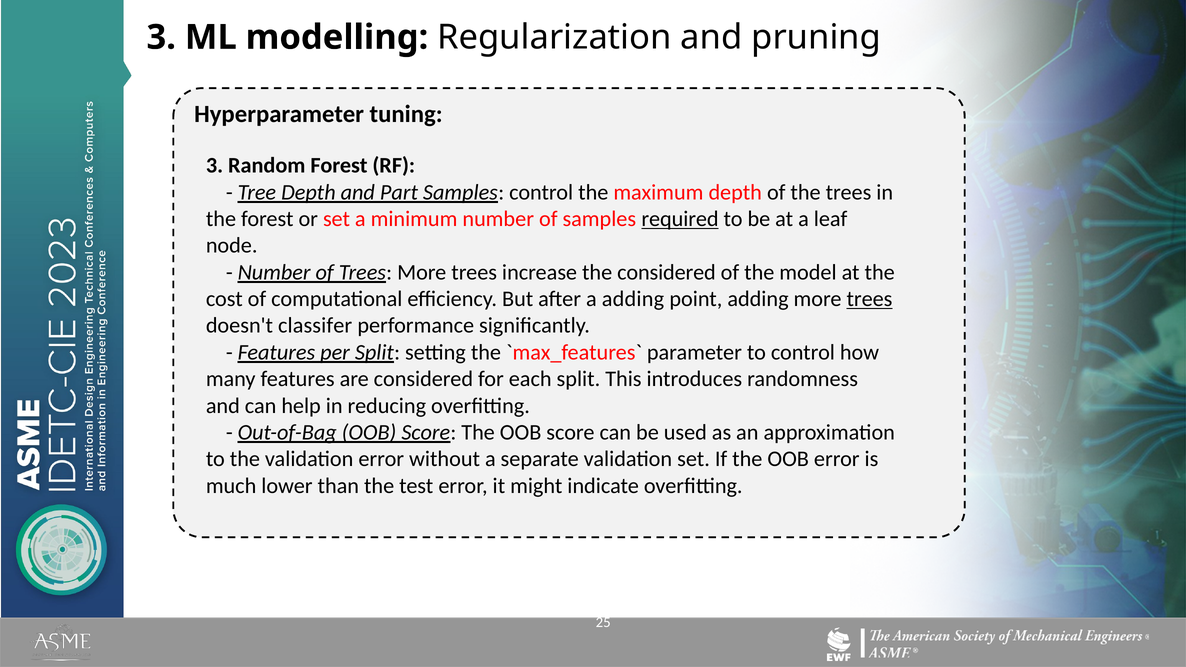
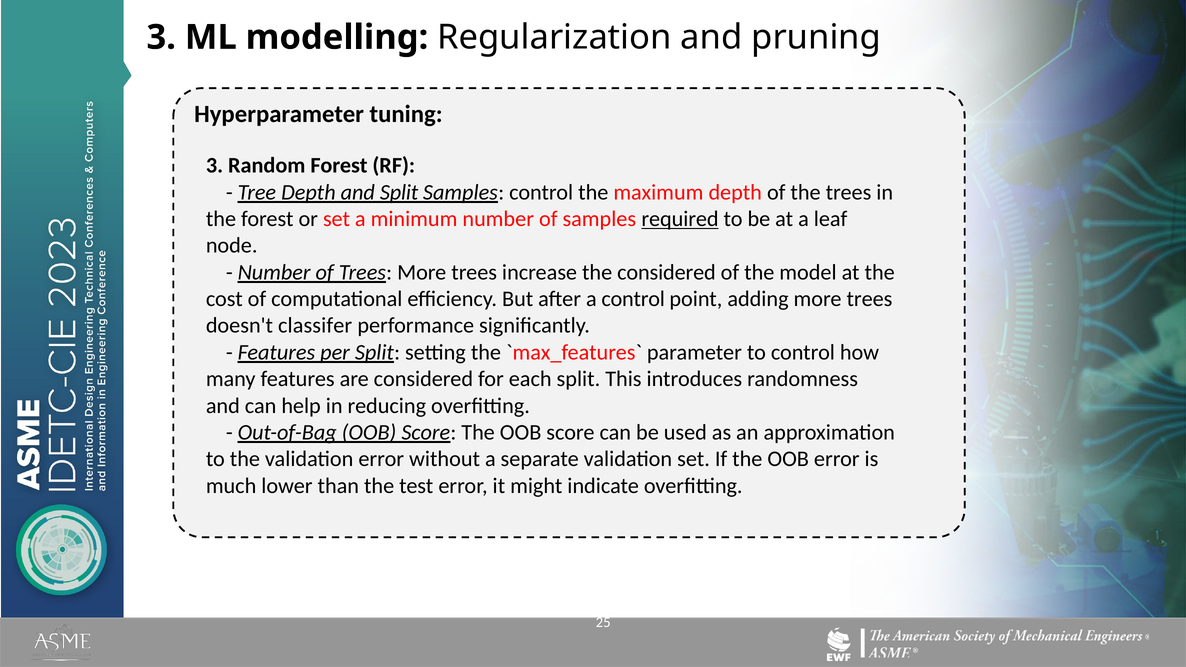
and Part: Part -> Split (399, 192)
a adding: adding -> control (633, 299)
trees underline: present -> none (869, 299)
